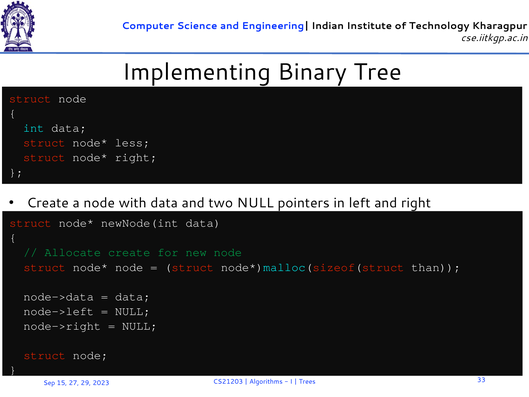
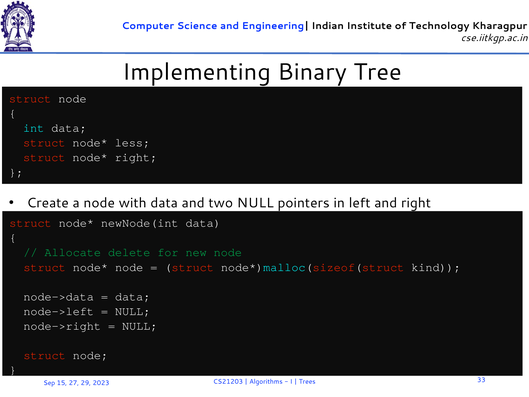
Allocate create: create -> delete (129, 252)
than: than -> kind (436, 267)
